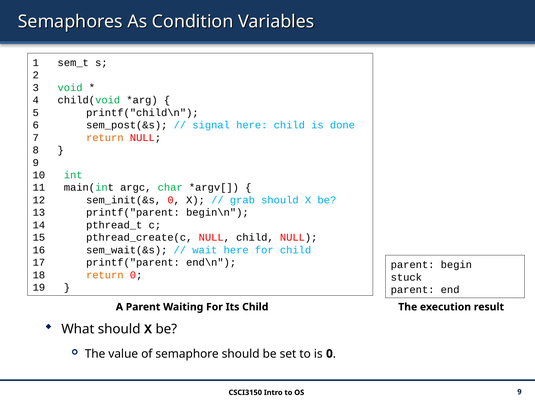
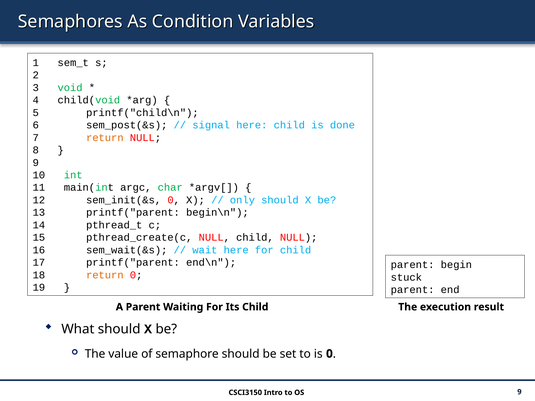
grab: grab -> only (242, 200)
